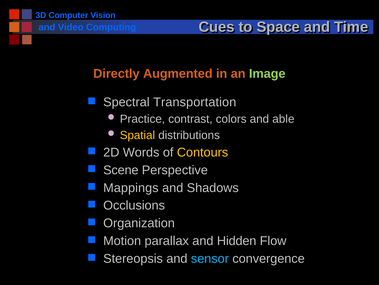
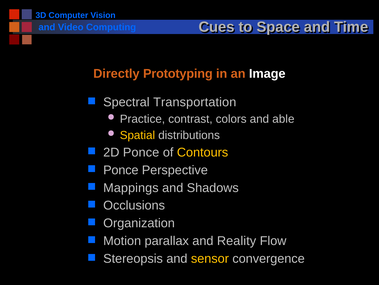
Augmented: Augmented -> Prototyping (178, 73)
Image colour: light green -> white (267, 73)
2D Words: Words -> Ponce (141, 152)
Scene: Scene -> Ponce (121, 170)
Hidden: Hidden -> Reality (237, 240)
sensor colour: light blue -> yellow (210, 258)
